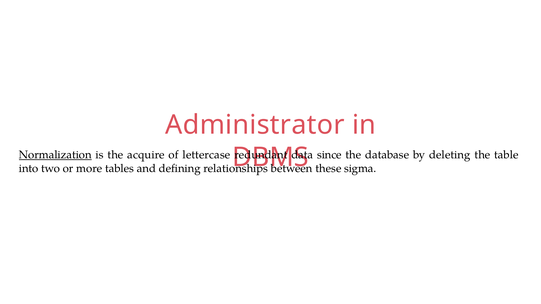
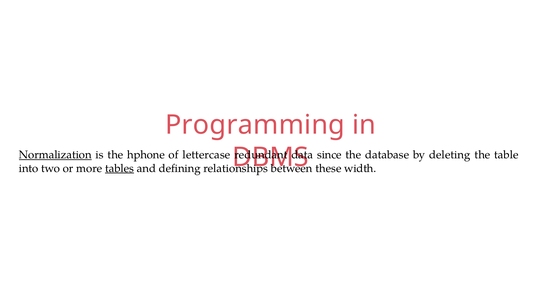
Administrator: Administrator -> Programming (255, 125)
acquire: acquire -> hphone (146, 155)
tables underline: none -> present (120, 168)
sigma: sigma -> width (360, 168)
